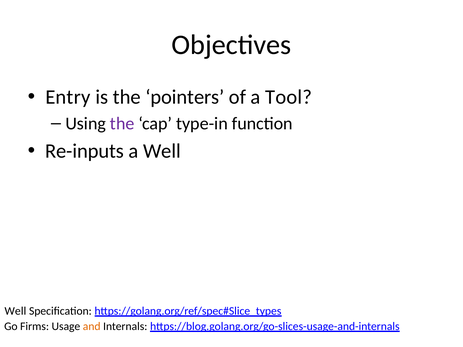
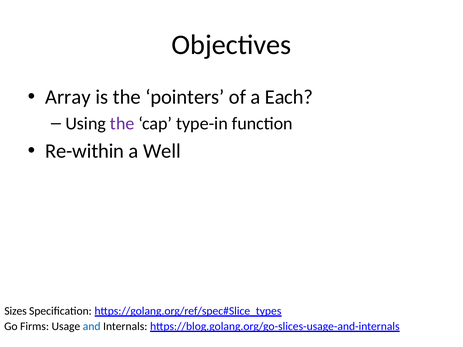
Entry: Entry -> Array (68, 97)
Tool: Tool -> Each (289, 97)
Re-inputs: Re-inputs -> Re-within (85, 151)
Well: Well -> Sizes (16, 311)
and colour: orange -> blue (92, 326)
